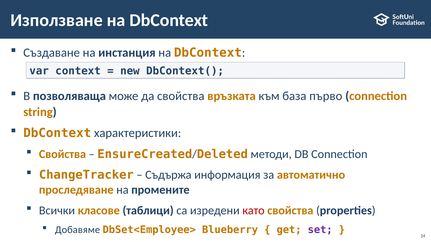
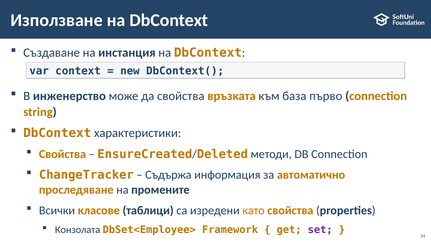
позволяваща: позволяваща -> инженерство (69, 96)
като colour: red -> orange (254, 211)
Добавяме: Добавяме -> Конзолата (78, 230)
Blueberry: Blueberry -> Framework (230, 230)
